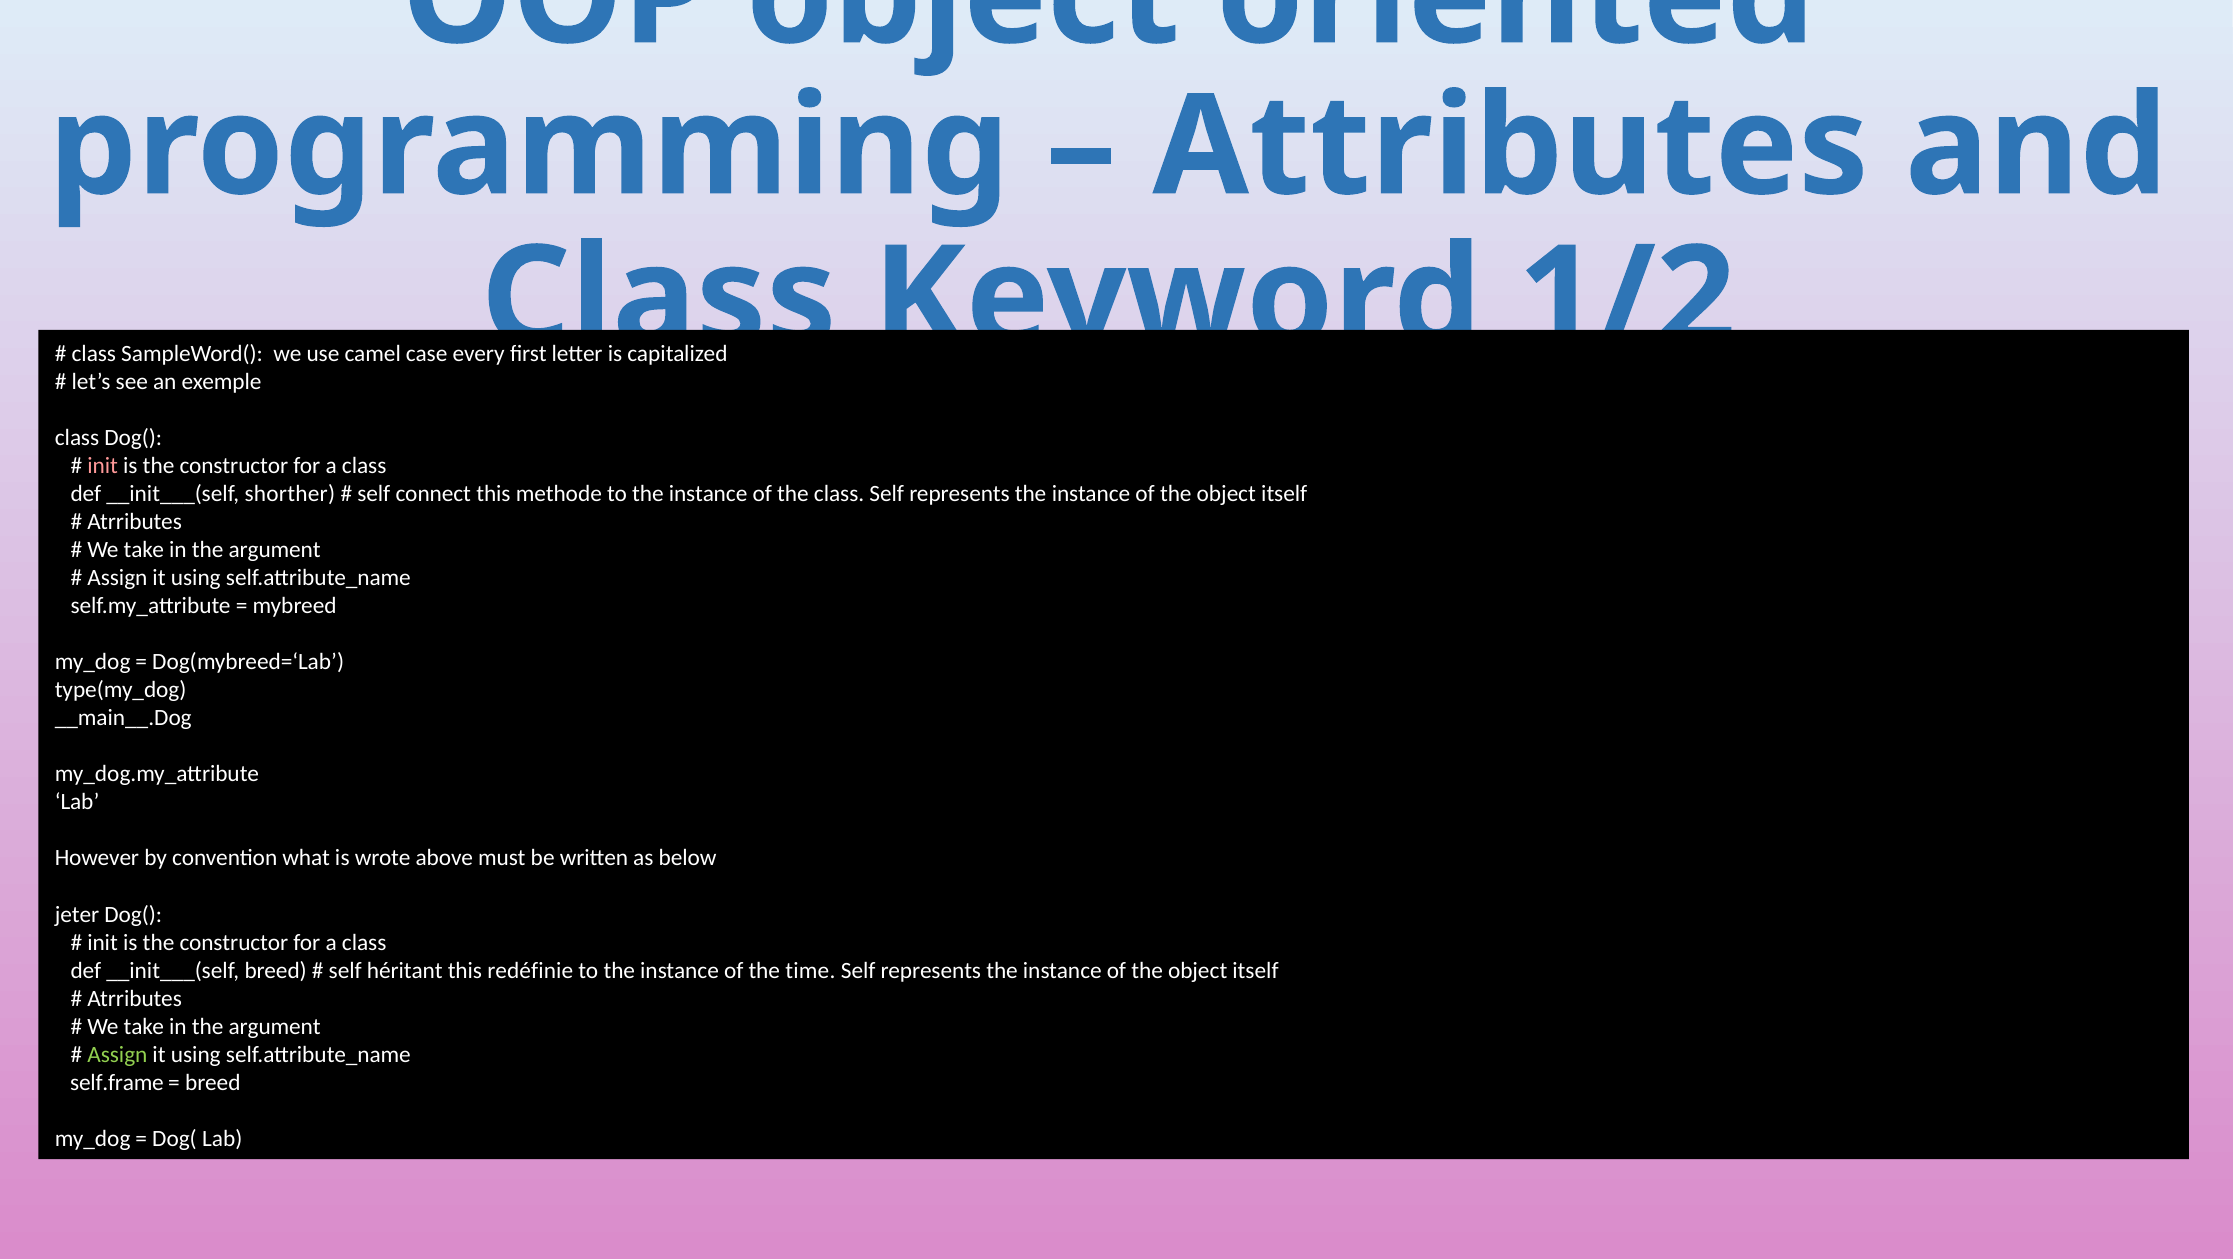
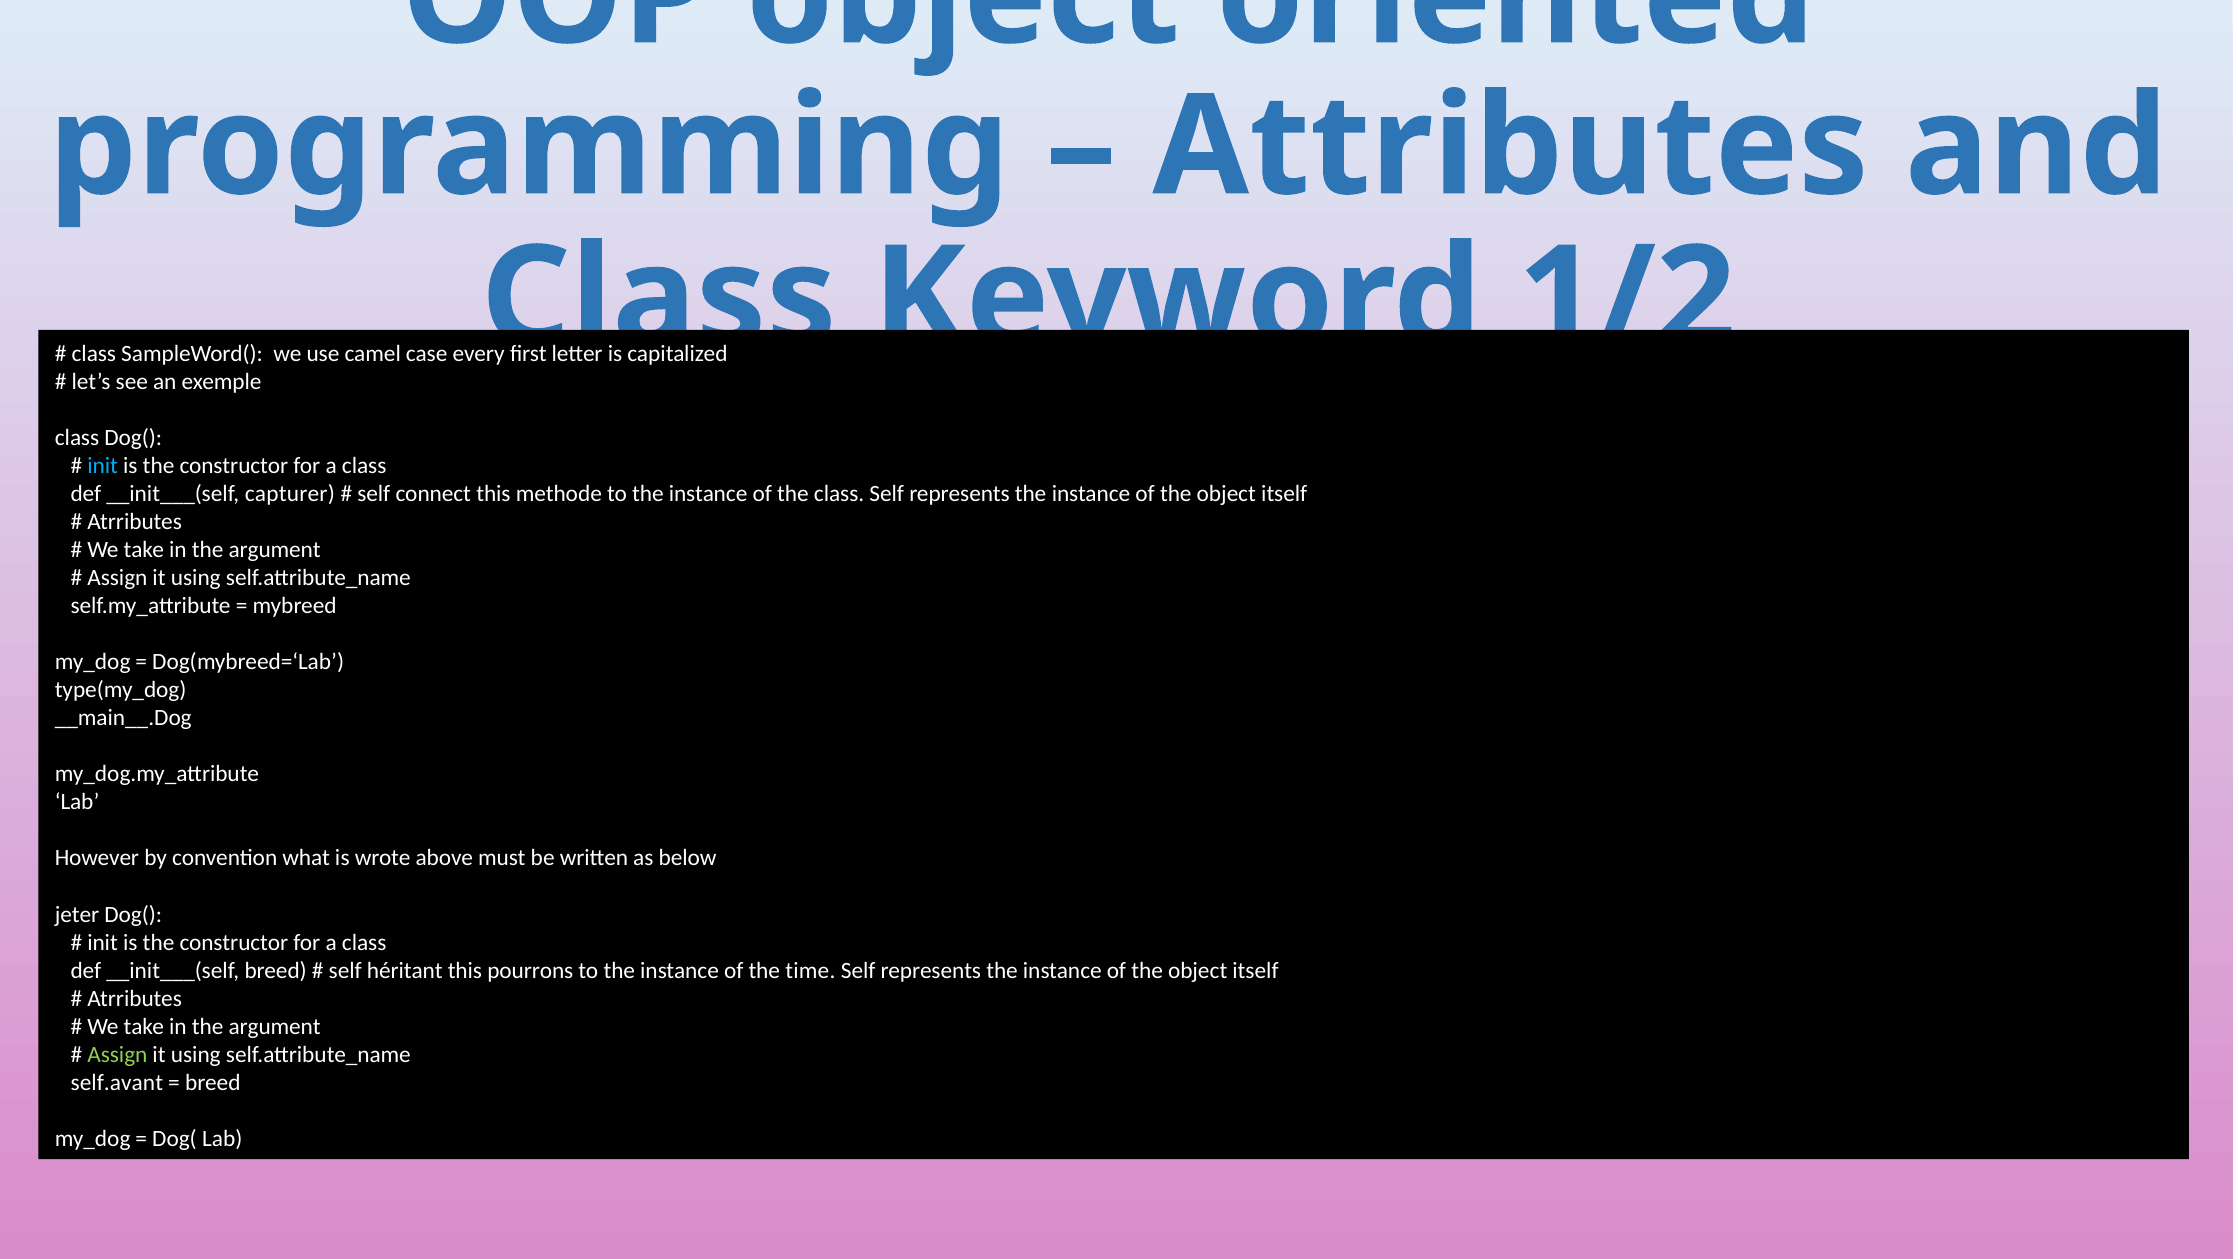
init colour: pink -> light blue (103, 466)
shorther: shorther -> capturer (290, 494)
redéfinie: redéfinie -> pourrons (530, 970)
self.frame: self.frame -> self.avant (117, 1082)
